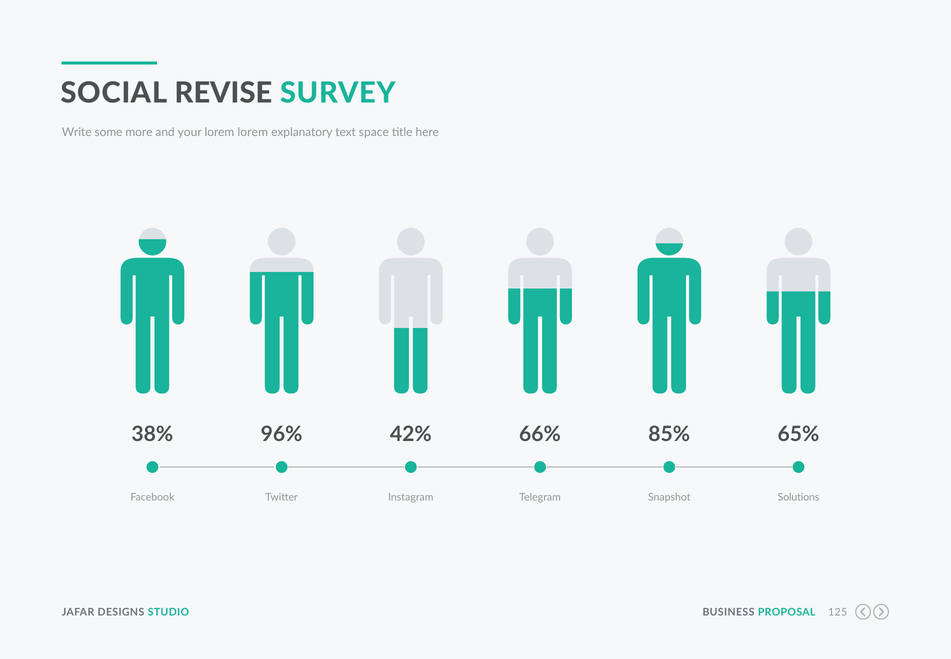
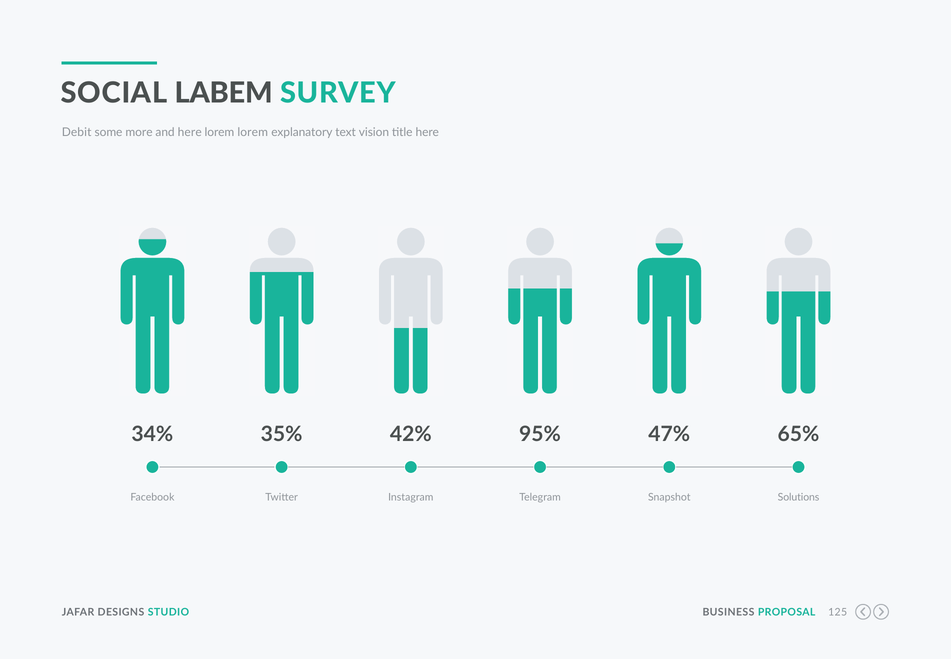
REVISE: REVISE -> LABEM (224, 93)
Write: Write -> Debit (77, 132)
and your: your -> here (190, 132)
space: space -> vision (374, 132)
38%: 38% -> 34% (152, 434)
96%: 96% -> 35% (282, 434)
66%: 66% -> 95% (540, 434)
85%: 85% -> 47% (669, 434)
